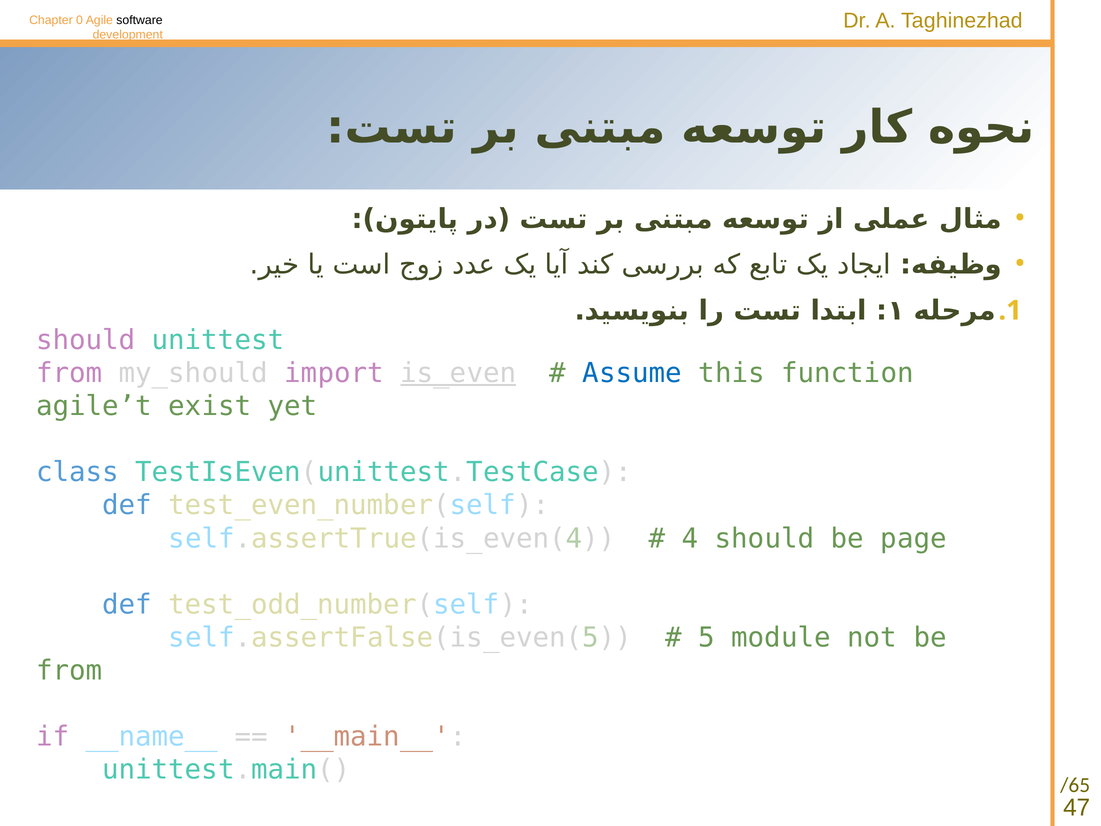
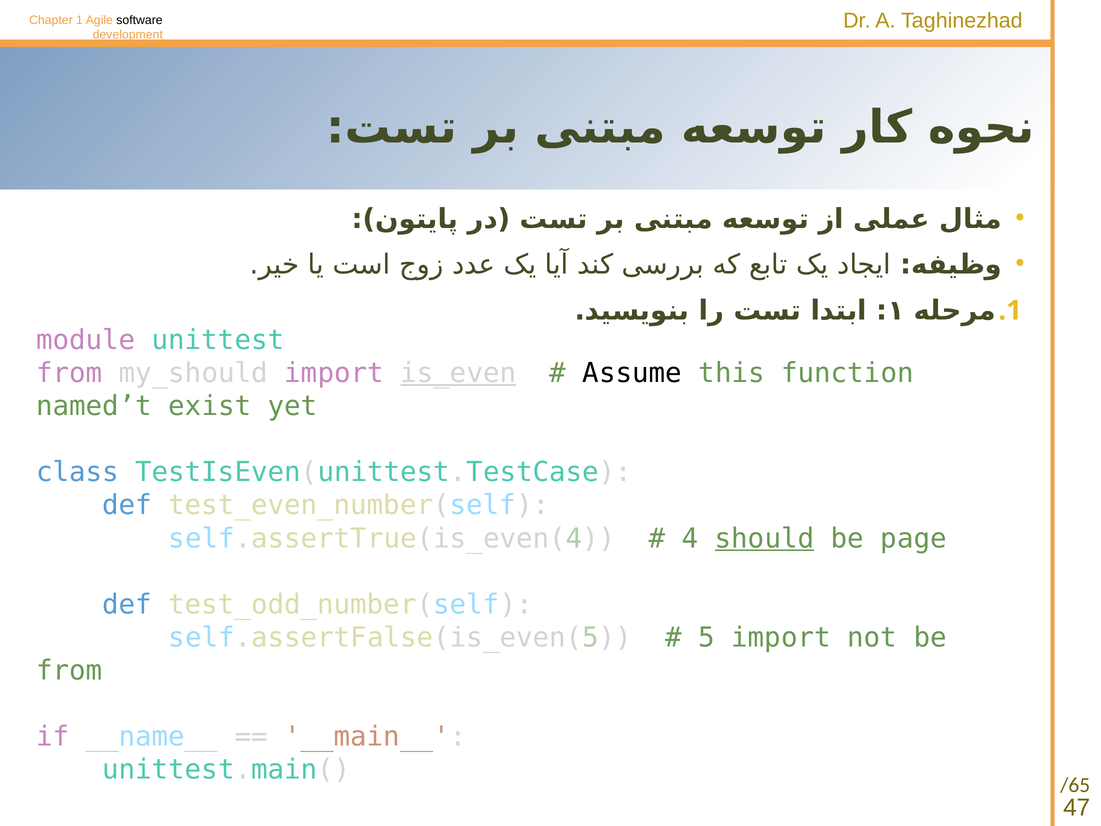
0: 0 -> 1 (79, 20)
should: should -> module (86, 340)
Assume colour: blue -> black (632, 373)
agile’t: agile’t -> named’t (94, 406)
should underline: none -> present (765, 538)
5 module: module -> import (781, 637)
